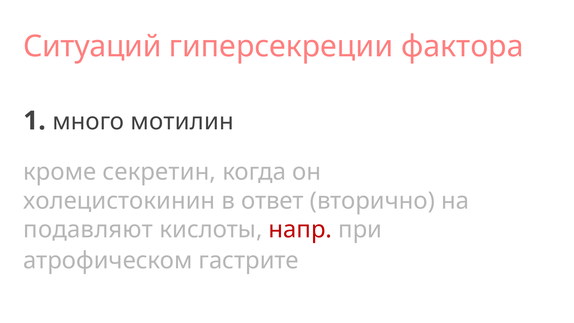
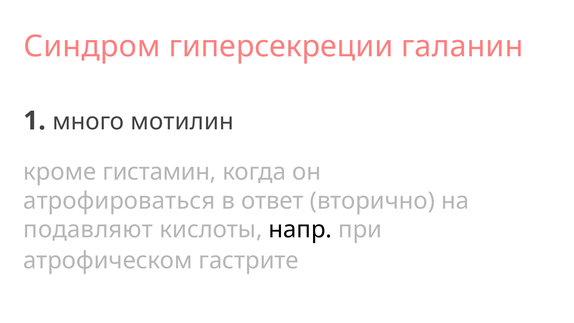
Ситуаций: Ситуаций -> Синдром (92, 47)
фактора: фактора -> галанин (462, 47)
секретин: секретин -> гистамин (159, 172)
холецистокинин: холецистокинин -> атрофироваться (119, 201)
напр colour: red -> black (300, 229)
